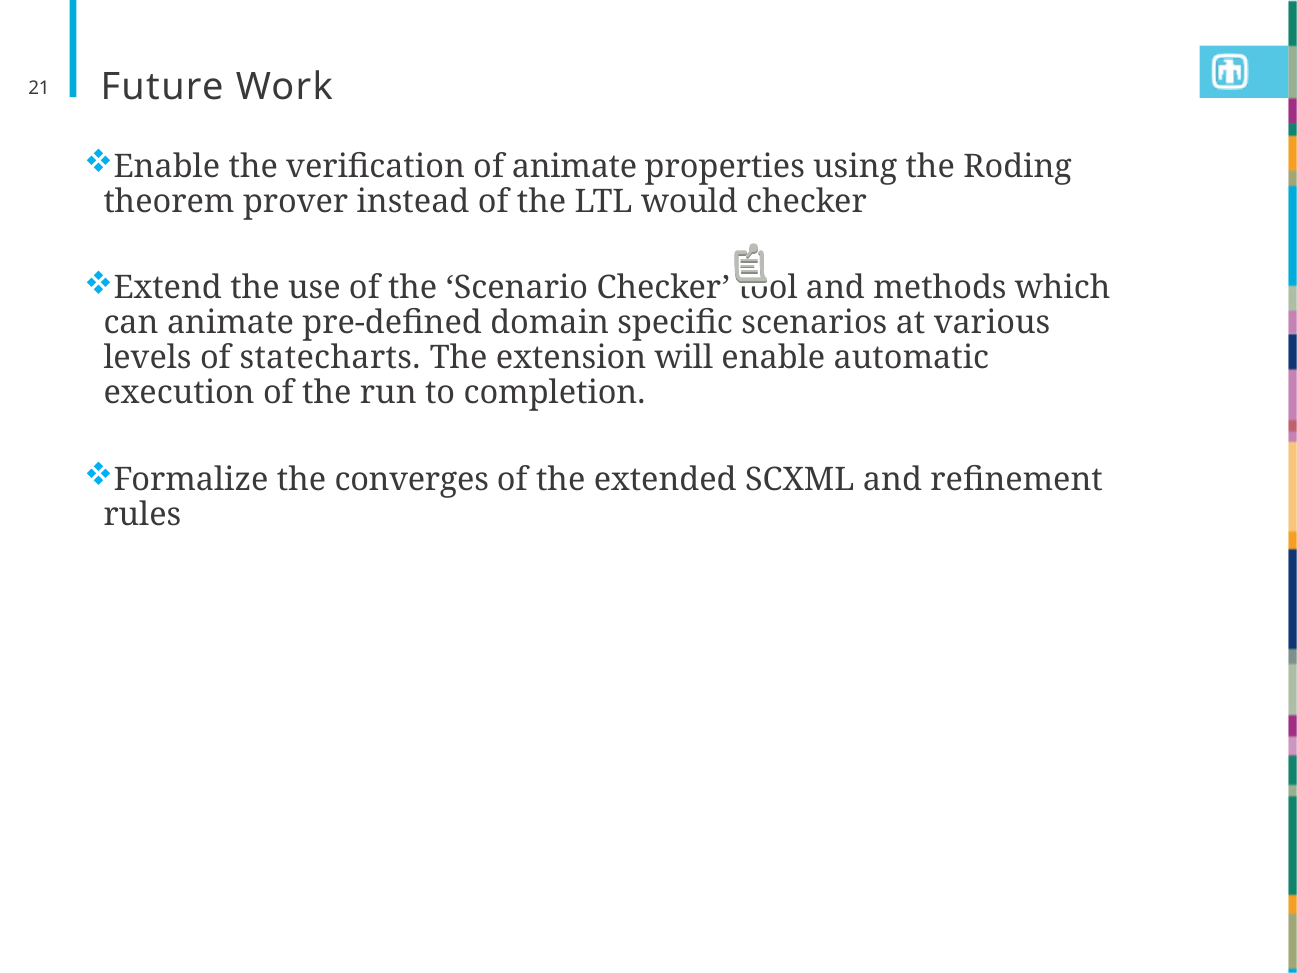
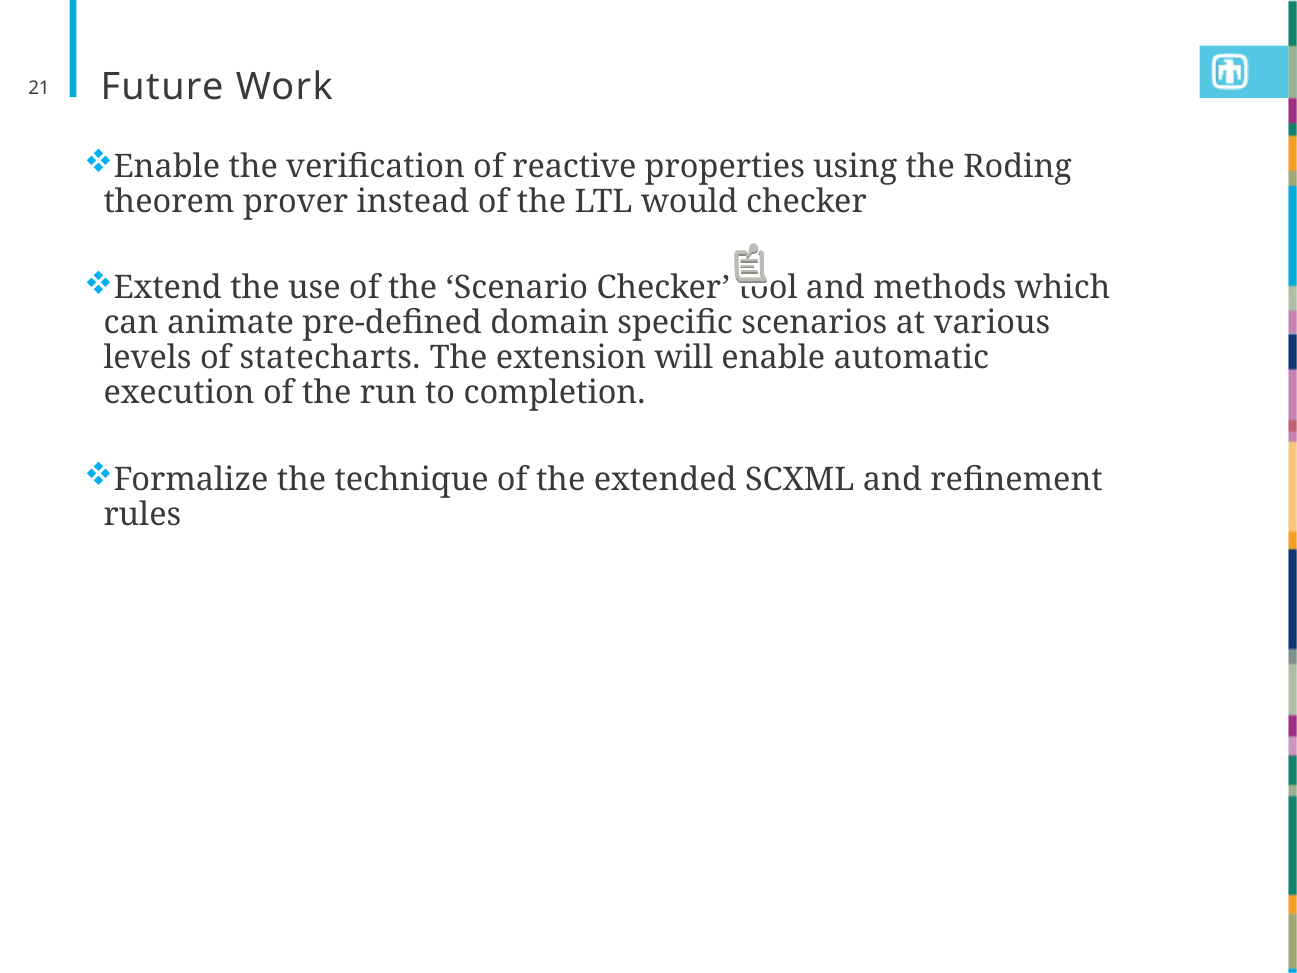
of animate: animate -> reactive (574, 167)
converges: converges -> technique (412, 479)
